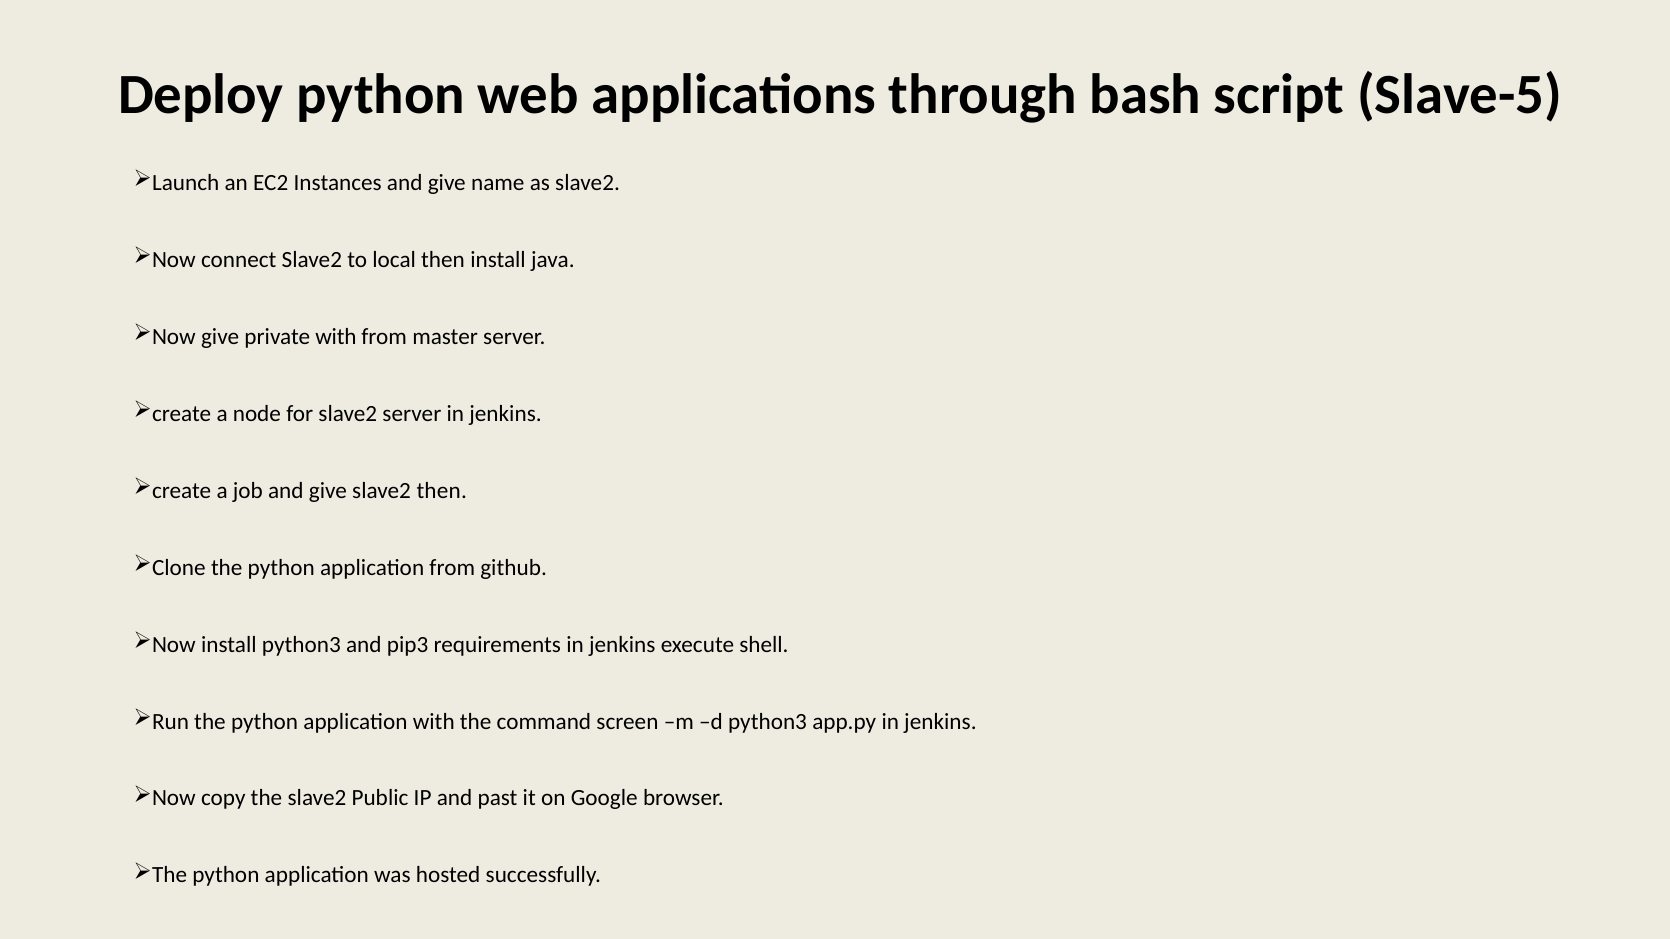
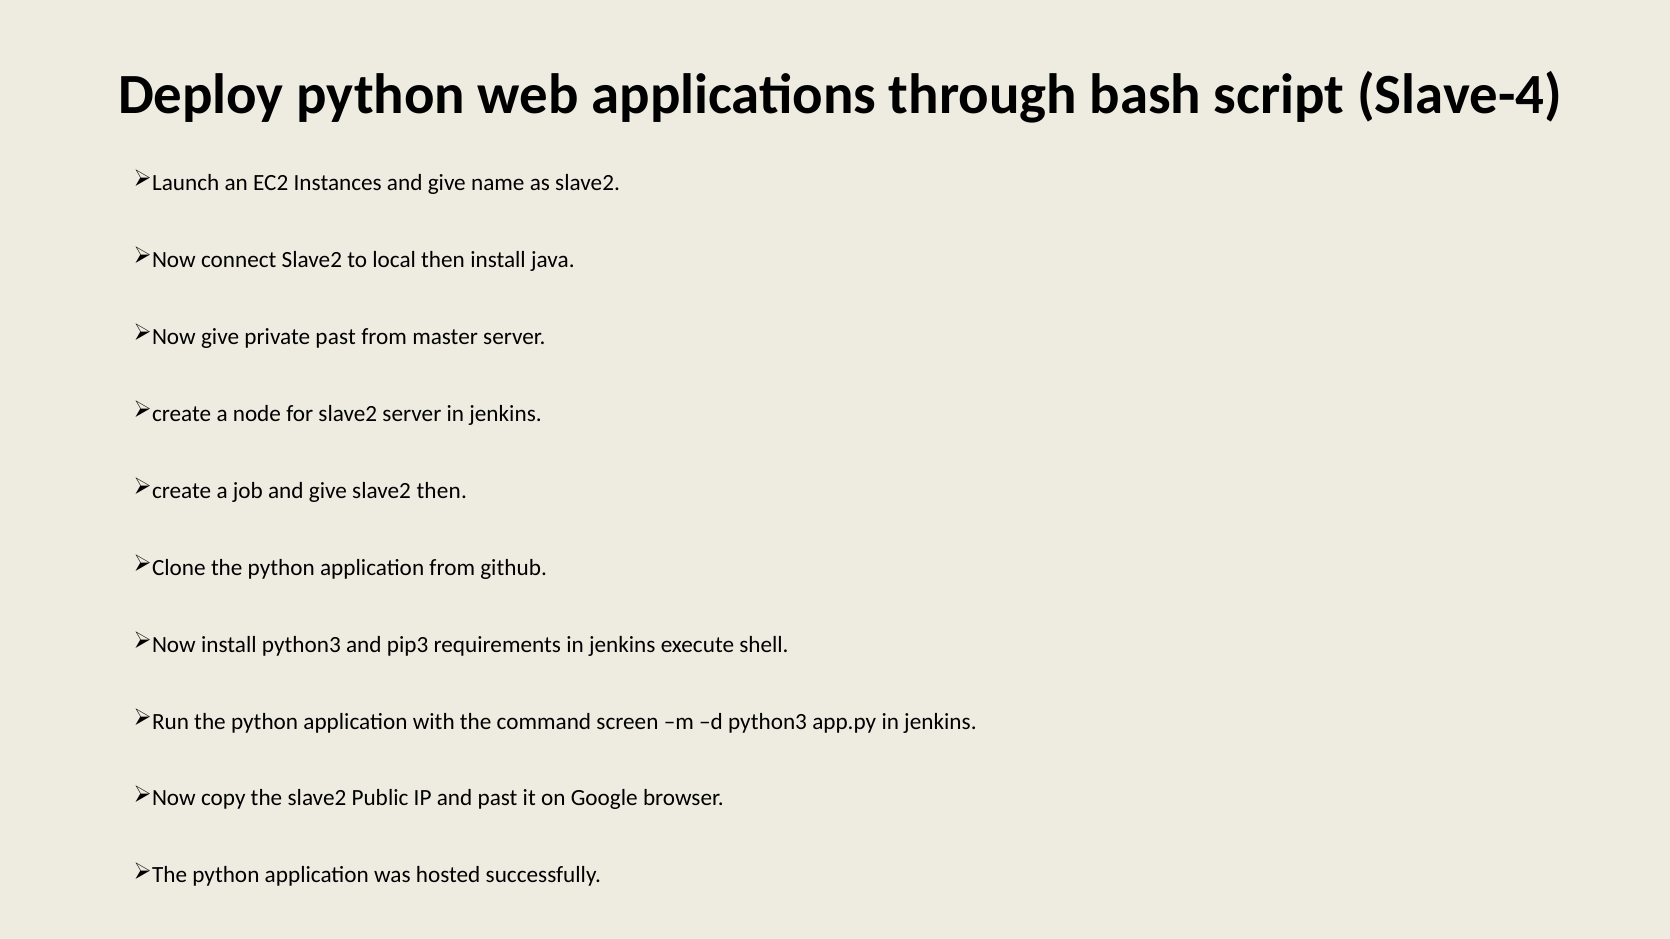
Slave-5: Slave-5 -> Slave-4 (1459, 94)
private with: with -> past (336, 337)
